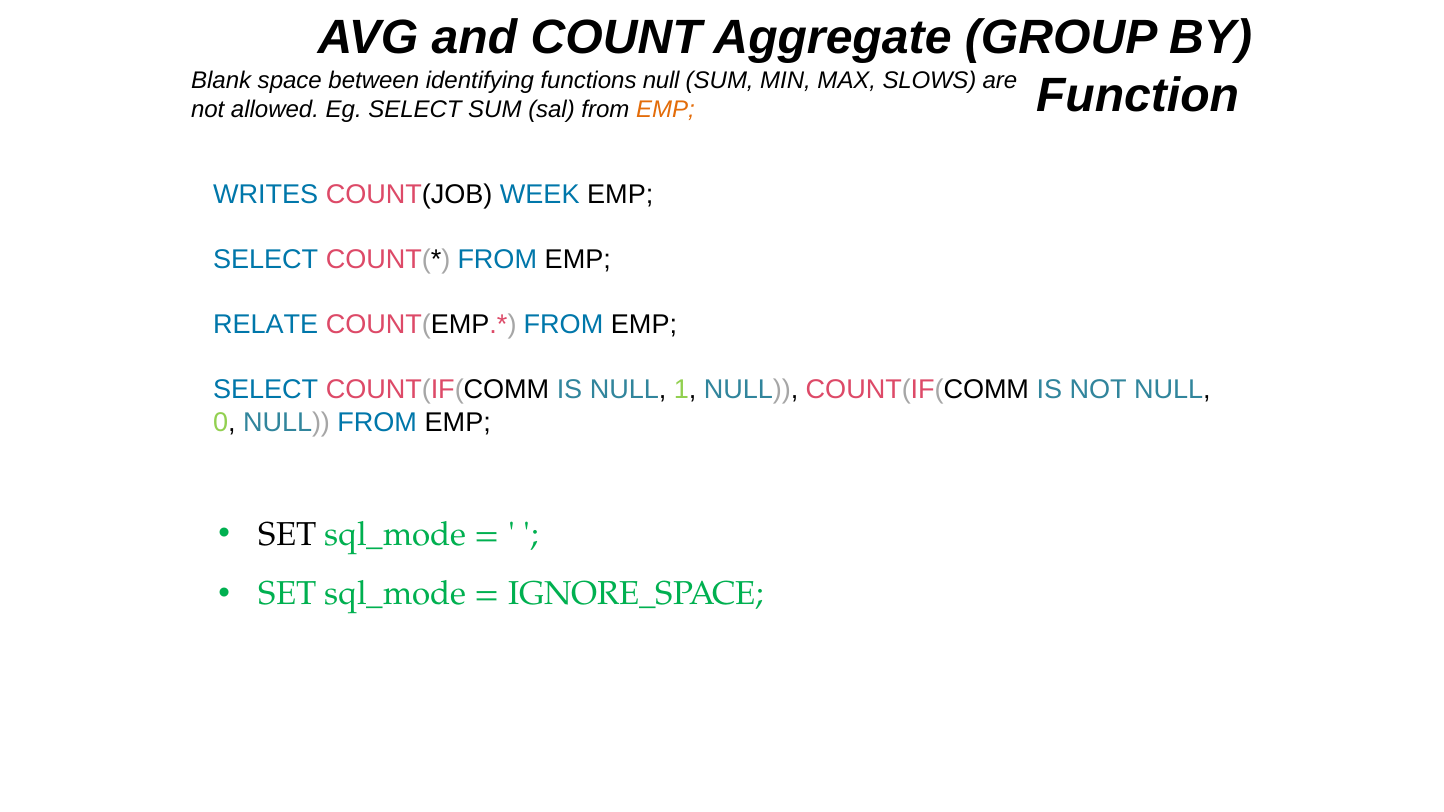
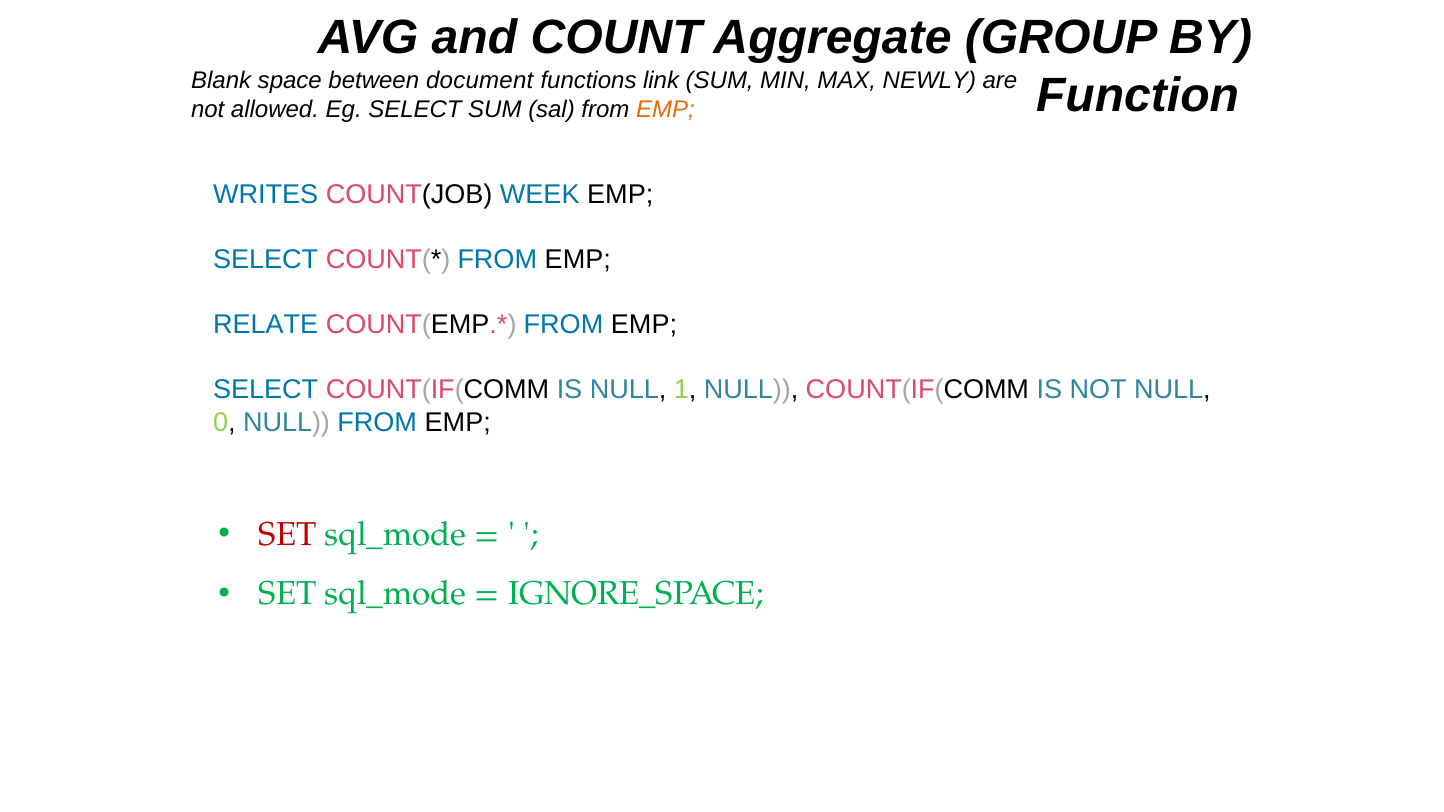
identifying: identifying -> document (480, 81)
functions null: null -> link (661, 81)
SLOWS: SLOWS -> NEWLY (929, 81)
SET colour: black -> red (288, 535)
